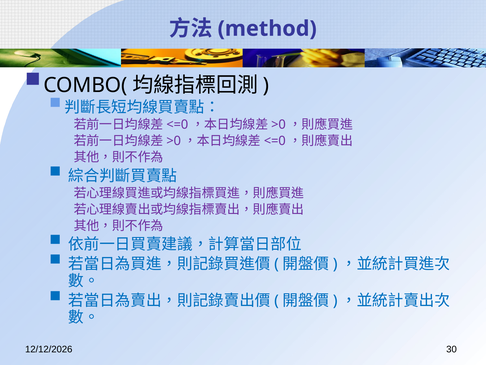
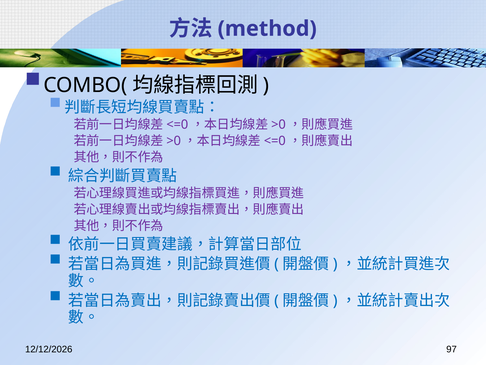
30: 30 -> 97 (452, 349)
